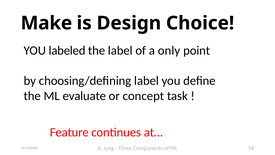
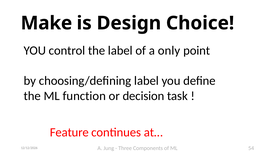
labeled: labeled -> control (67, 50)
evaluate: evaluate -> function (84, 96)
concept: concept -> decision (143, 96)
